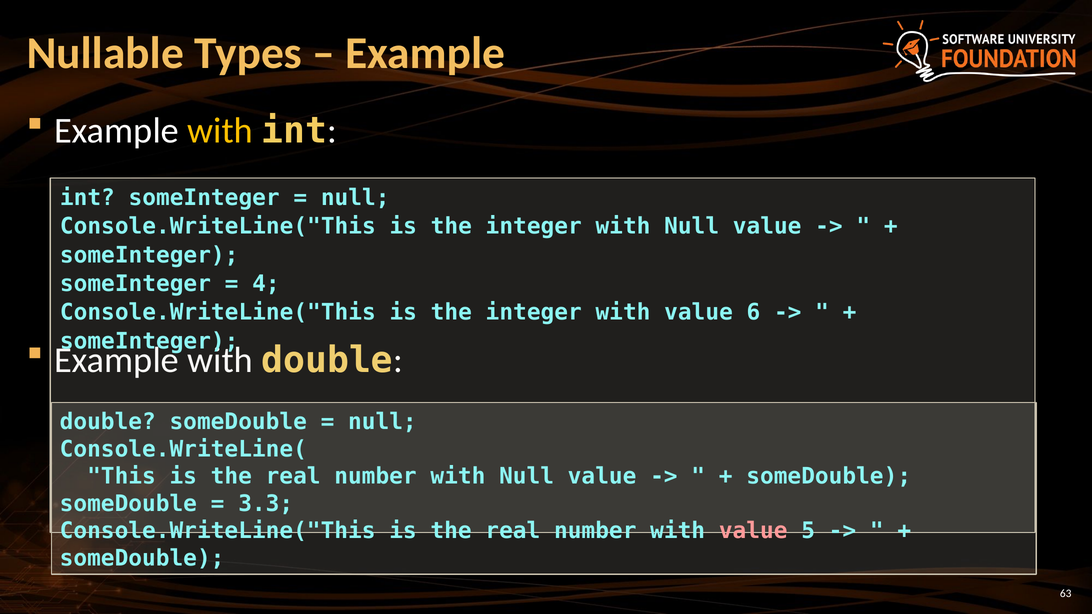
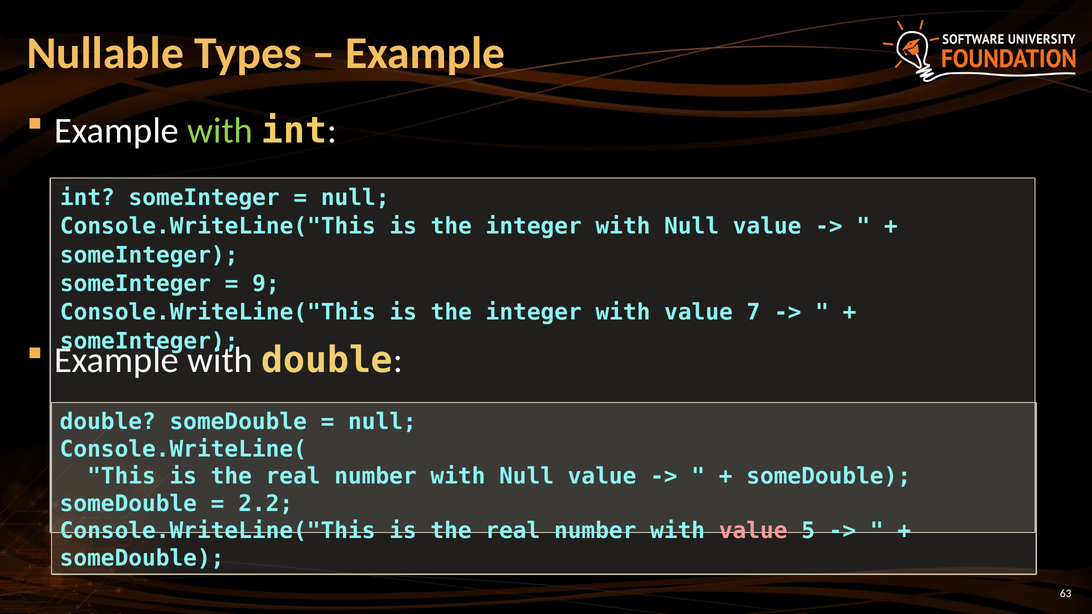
with colour: yellow -> light green (220, 131)
4: 4 -> 9 (266, 284)
6: 6 -> 7 (753, 313)
3.3: 3.3 -> 2.2 (266, 504)
